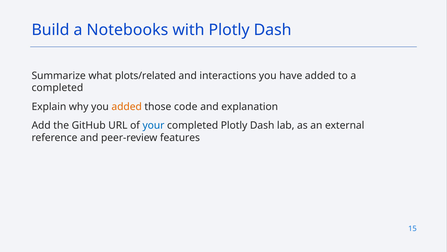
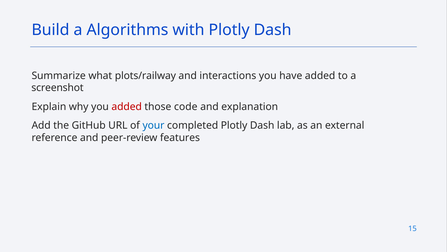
Notebooks: Notebooks -> Algorithms (127, 30)
plots/related: plots/related -> plots/railway (145, 75)
completed: completed -> screenshot (57, 88)
added colour: orange -> red (127, 107)
